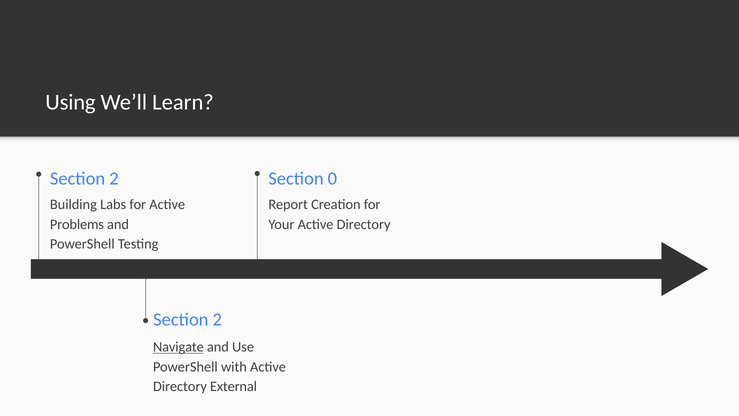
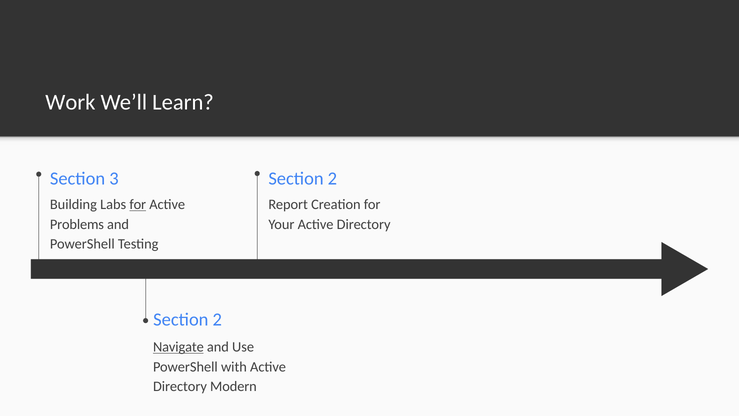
Using: Using -> Work (70, 102)
2: 2 -> 3 (114, 178)
0: 0 -> 2 (332, 178)
for underline: none -> present (138, 204)
External: External -> Modern (233, 386)
